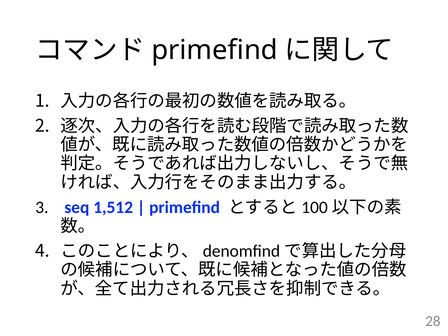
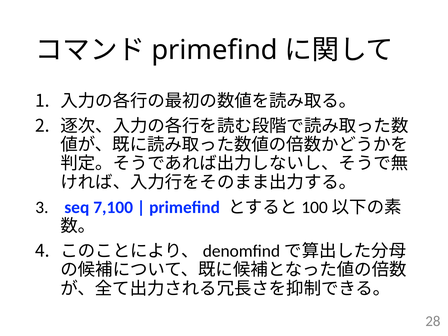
1,512: 1,512 -> 7,100 (113, 207)
